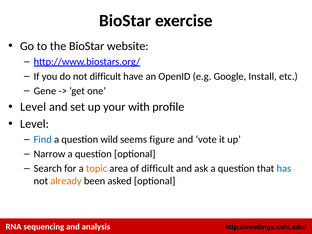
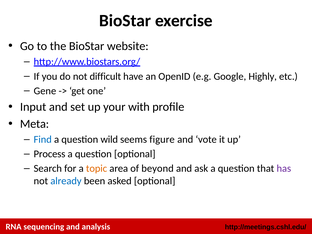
Install: Install -> Highly (263, 76)
Level: Level -> Input (33, 107)
Level: Level -> Meta (34, 124)
Narrow: Narrow -> Process (50, 154)
of difficult: difficult -> beyond (158, 169)
has colour: blue -> purple (284, 169)
already colour: orange -> blue (66, 181)
